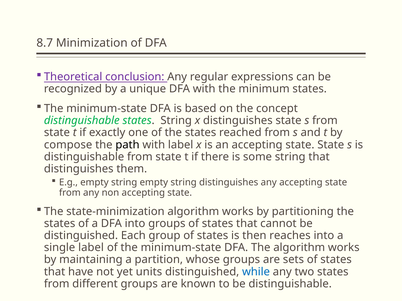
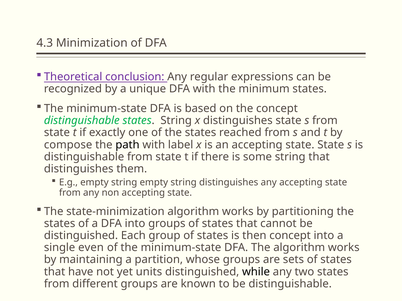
8.7: 8.7 -> 4.3 (45, 43)
then reaches: reaches -> concept (290, 236)
single label: label -> even (91, 248)
while colour: blue -> black (256, 272)
